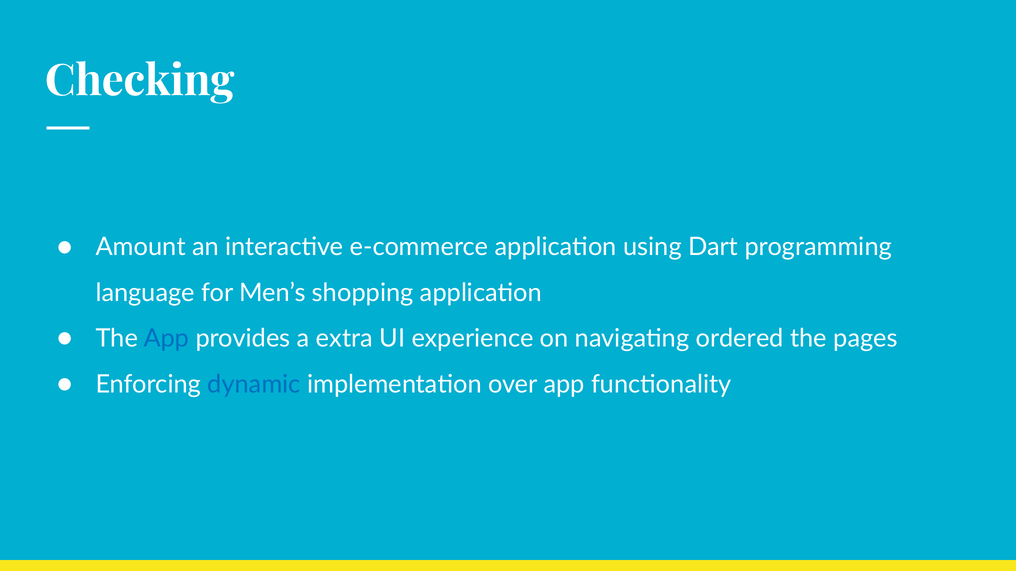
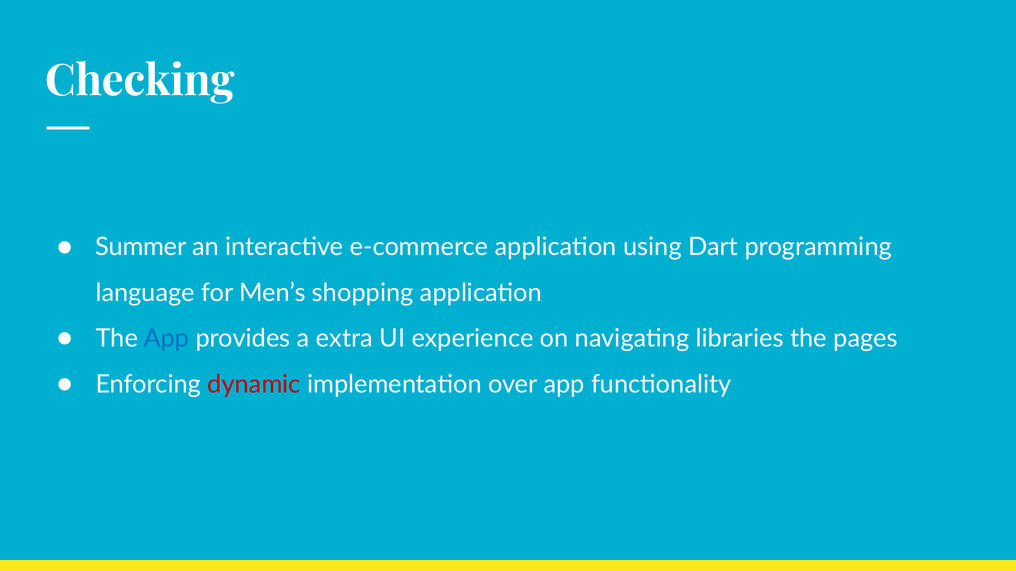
Amount: Amount -> Summer (141, 247)
ordered: ordered -> libraries (740, 339)
dynamic colour: blue -> red (254, 384)
